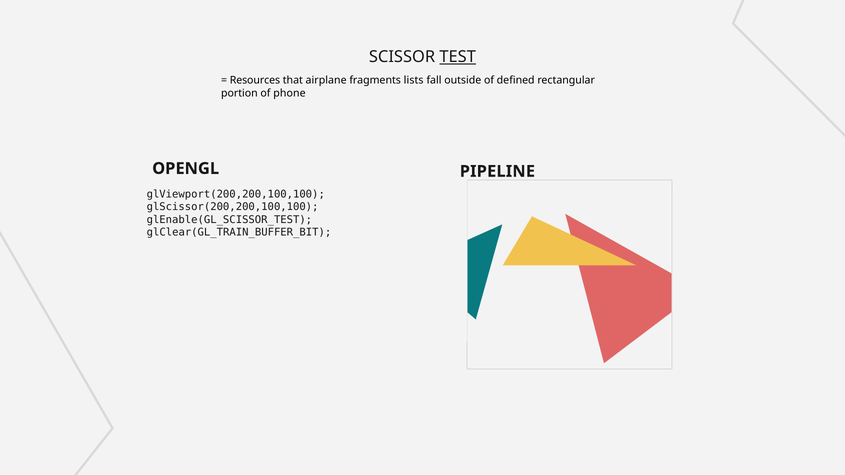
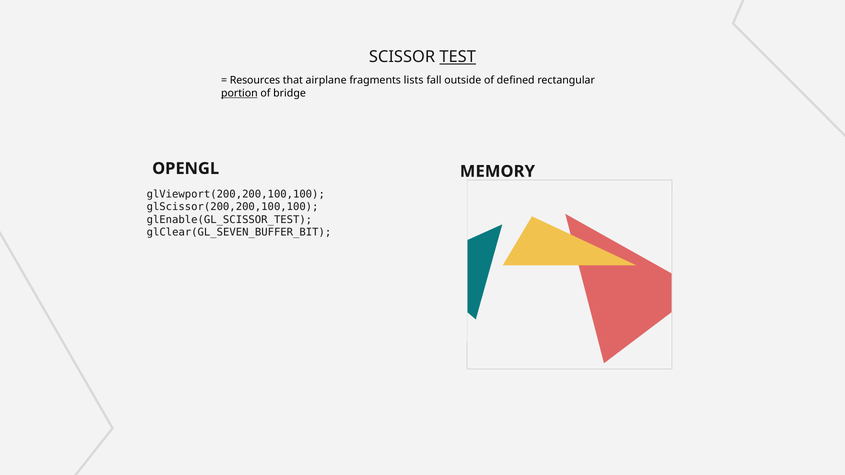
portion underline: none -> present (239, 93)
phone: phone -> bridge (290, 93)
PIPELINE: PIPELINE -> MEMORY (497, 171)
glClear(GL_TRAIN_BUFFER_BIT: glClear(GL_TRAIN_BUFFER_BIT -> glClear(GL_SEVEN_BUFFER_BIT (239, 232)
